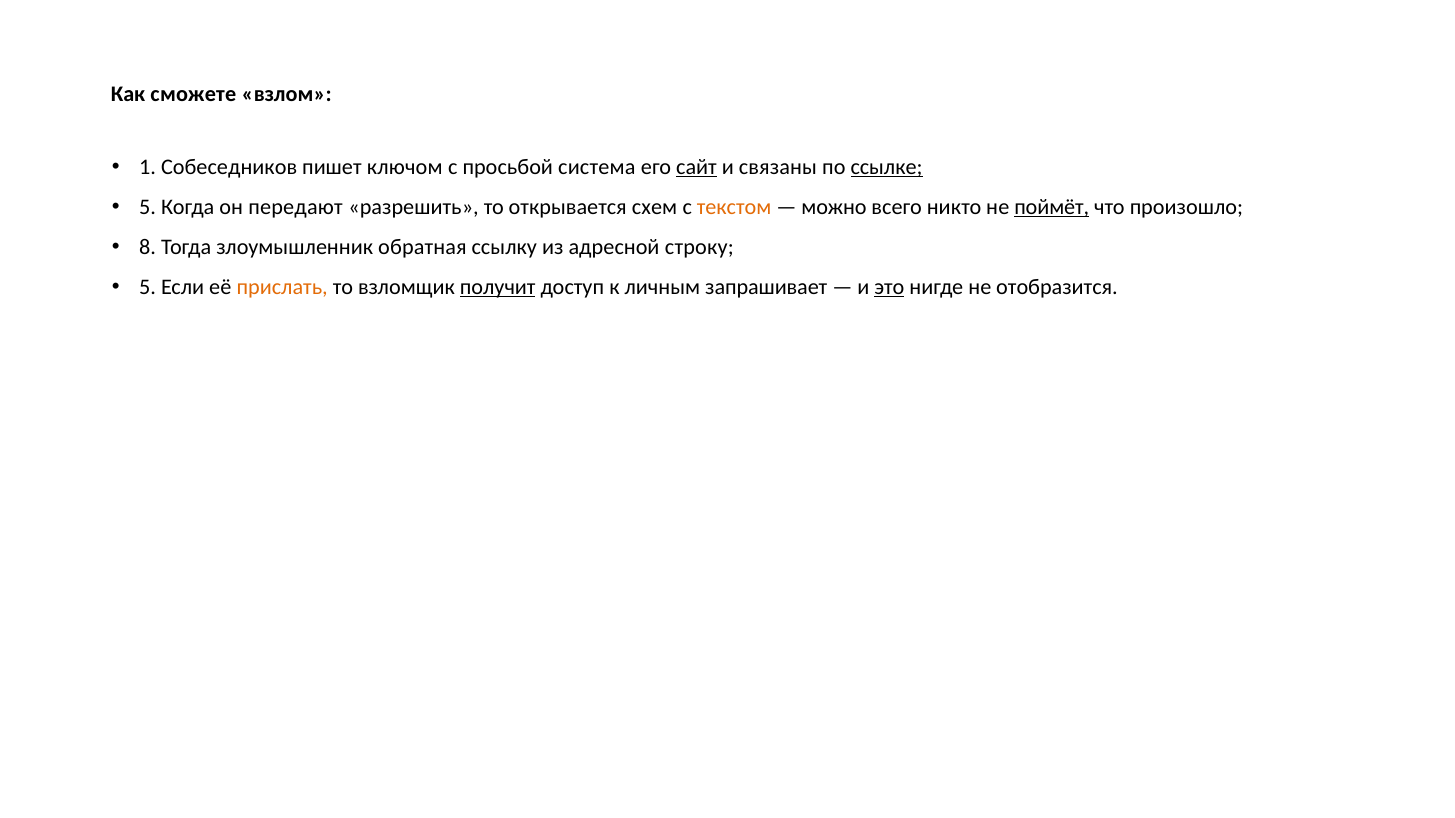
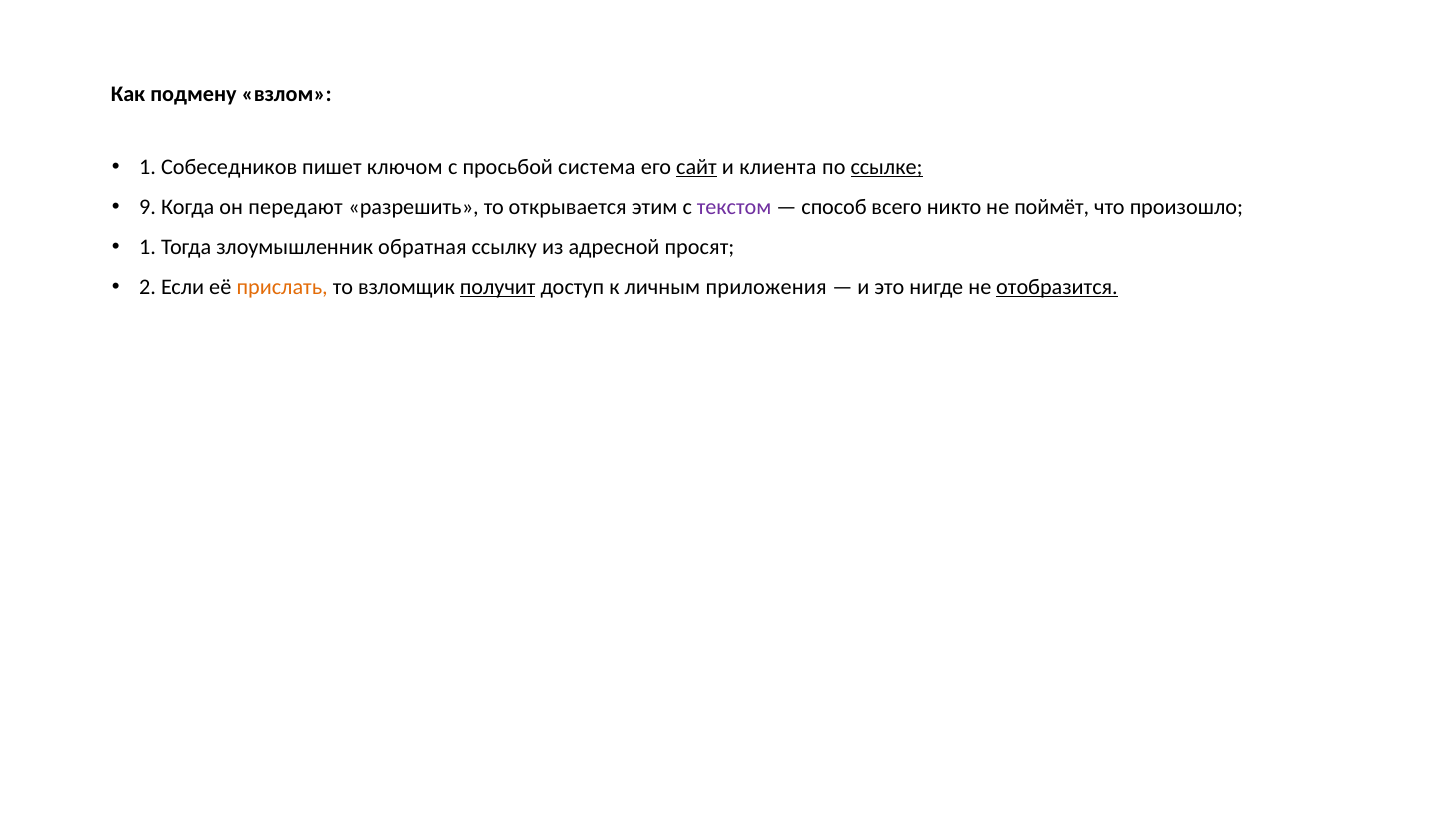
сможете: сможете -> подмену (194, 95)
связаны: связаны -> клиента (778, 167)
5: 5 -> 9 (148, 207)
схем: схем -> этим (655, 207)
текстом colour: orange -> purple (734, 207)
можно: можно -> способ (834, 207)
поймёт underline: present -> none (1052, 207)
8: 8 -> 1 (148, 247)
строку: строку -> просят (699, 247)
5: 5 -> 2 (148, 287)
запрашивает: запрашивает -> приложения (766, 287)
это underline: present -> none (889, 287)
отобразится underline: none -> present (1057, 287)
